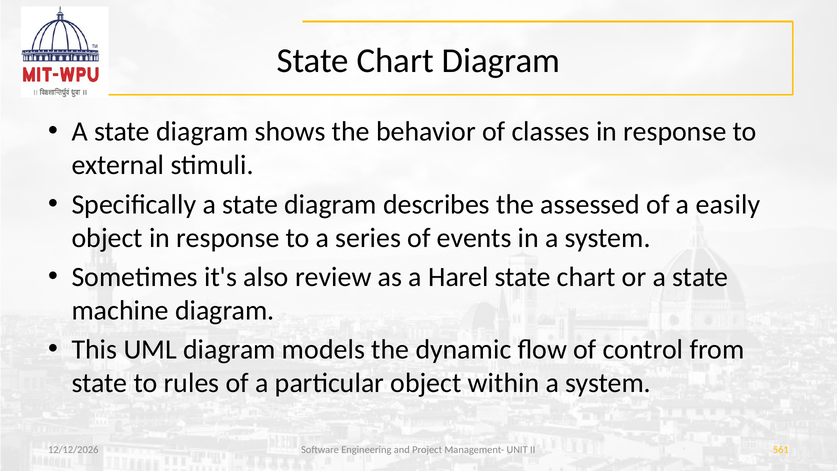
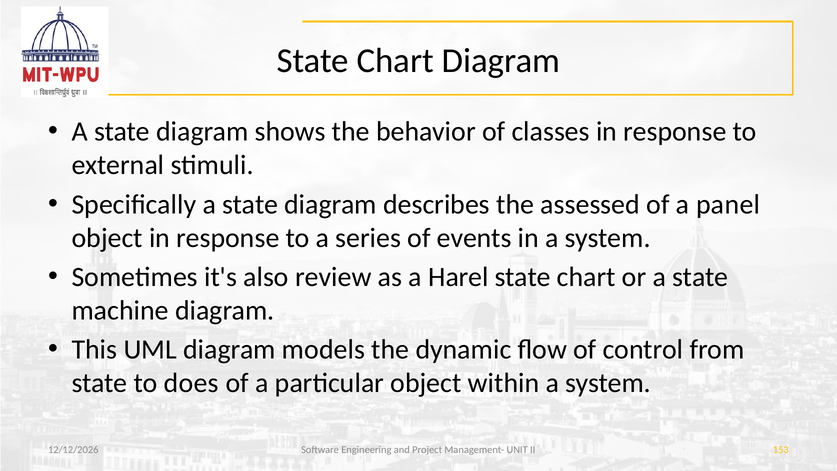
easily: easily -> panel (728, 204)
rules: rules -> does (191, 383)
561: 561 -> 153 (781, 450)
